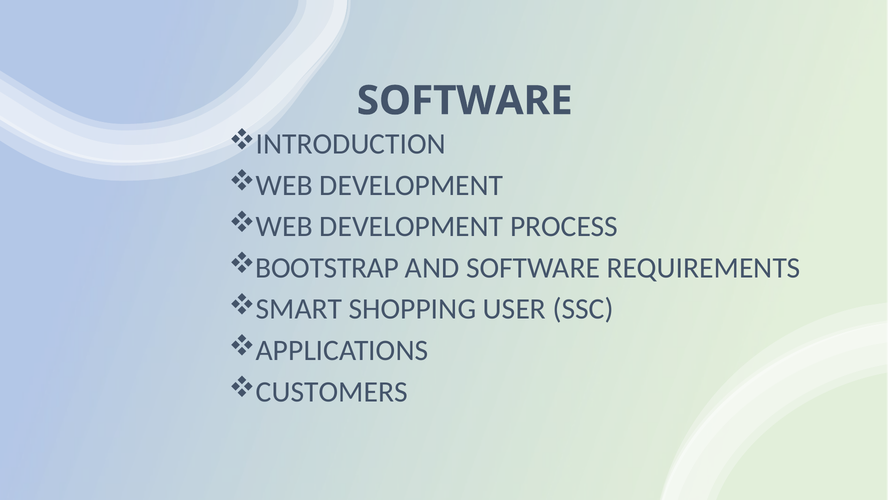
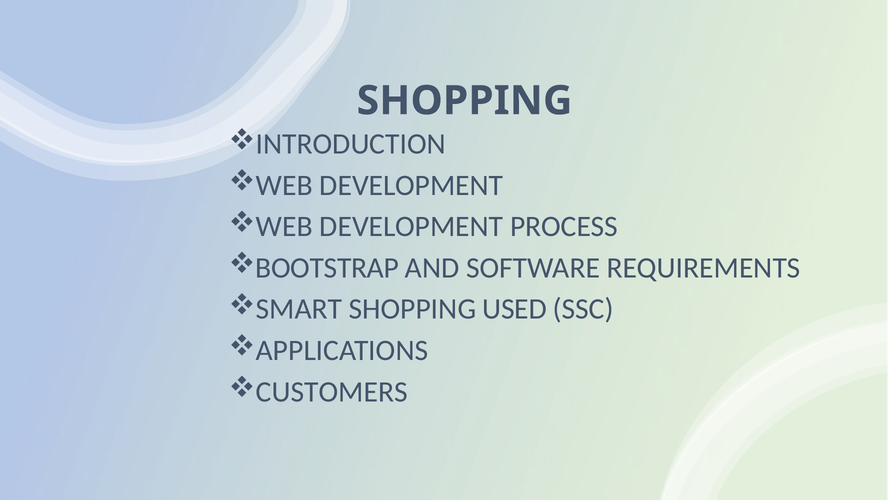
SOFTWARE: SOFTWARE -> SHOPPING (465, 101)
USER: USER -> USED (515, 309)
